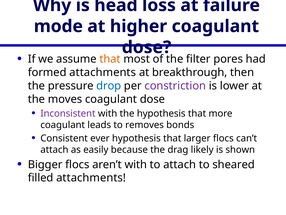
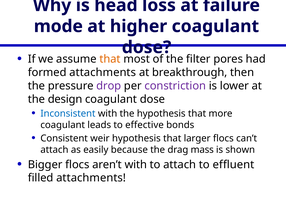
drop colour: blue -> purple (109, 86)
moves: moves -> design (65, 99)
Inconsistent colour: purple -> blue (68, 113)
removes: removes -> effective (144, 125)
ever: ever -> weir (100, 138)
likely: likely -> mass (202, 149)
sheared: sheared -> effluent (234, 164)
